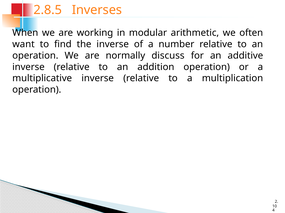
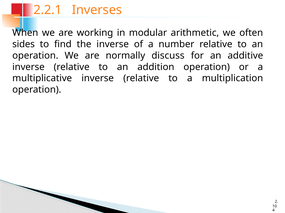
2.8.5: 2.8.5 -> 2.2.1 (48, 10)
want: want -> sides (24, 44)
